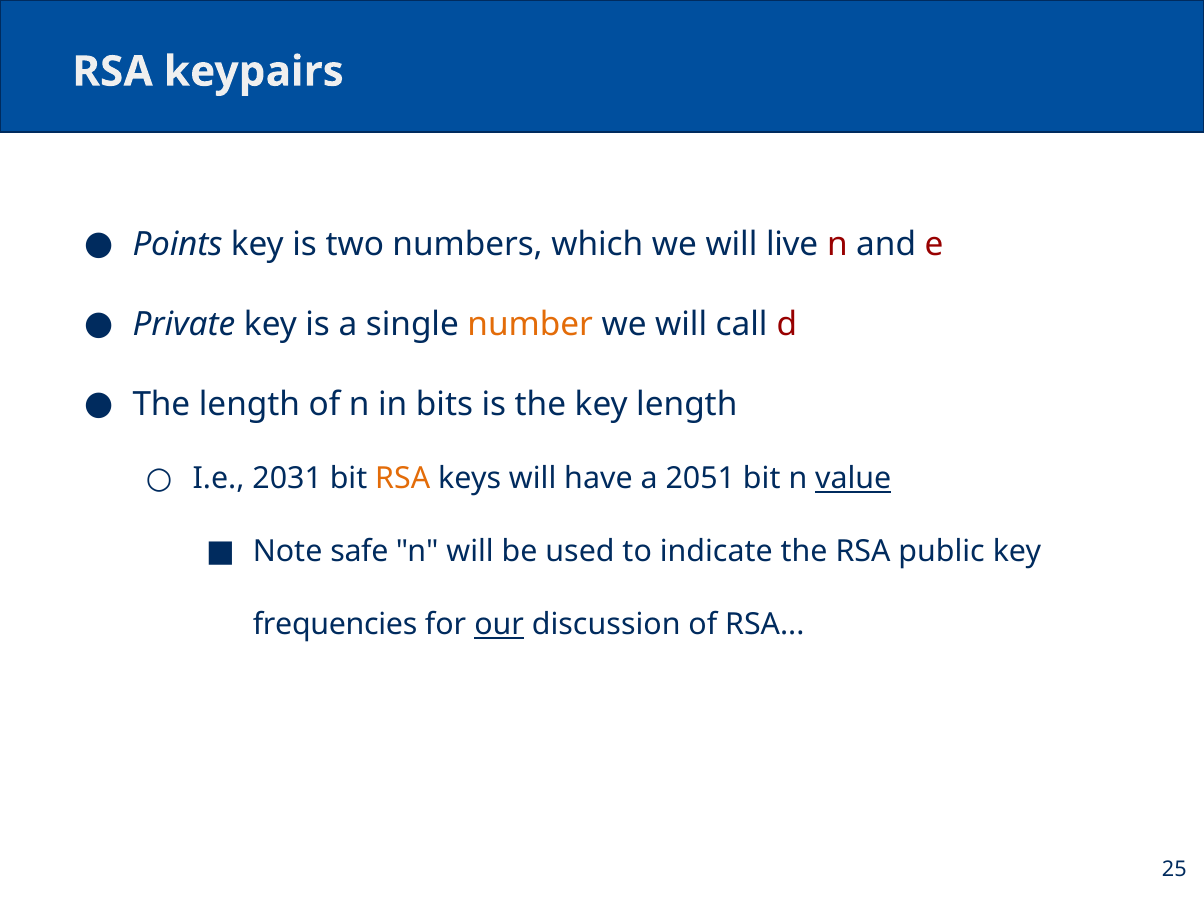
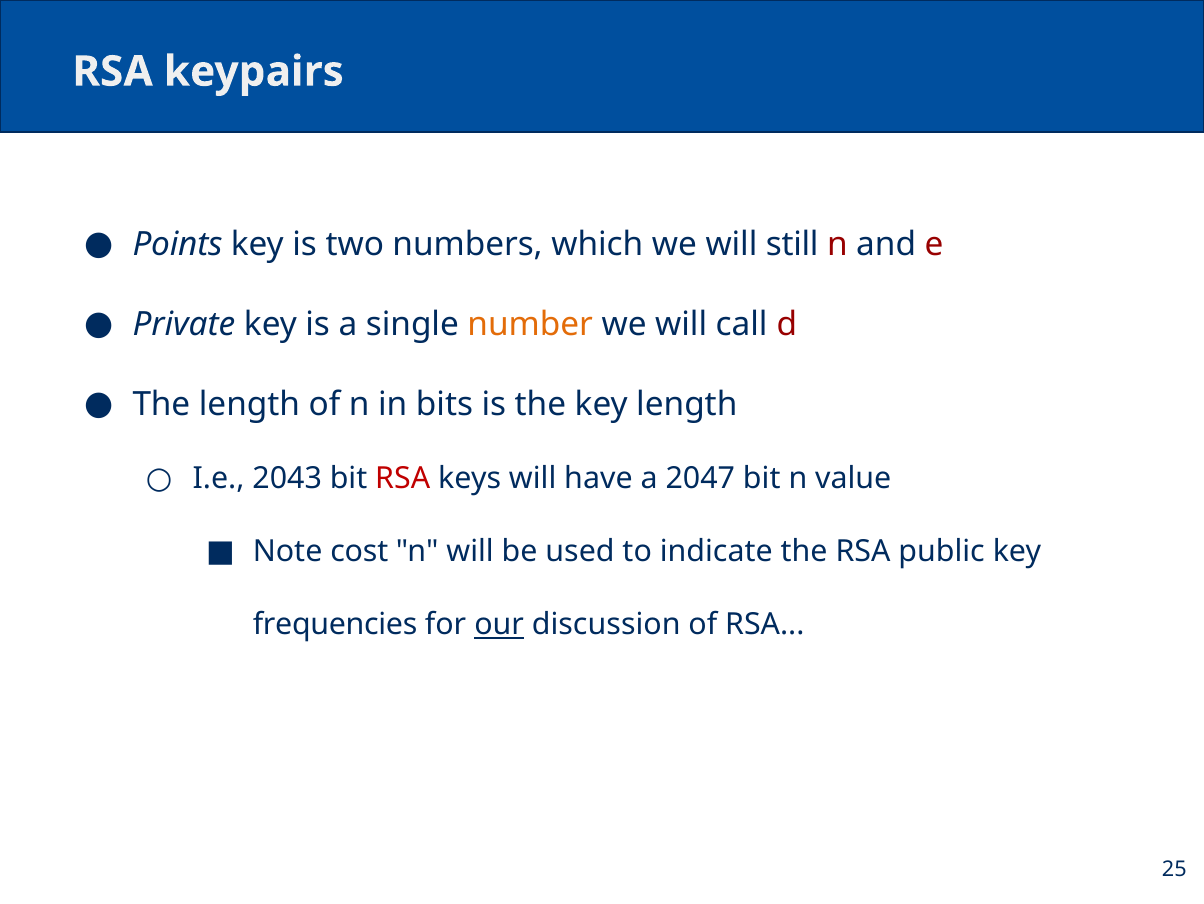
live: live -> still (792, 244)
2031: 2031 -> 2043 (287, 479)
RSA colour: orange -> red (403, 479)
2051: 2051 -> 2047 (700, 479)
value underline: present -> none (853, 479)
safe: safe -> cost (359, 551)
